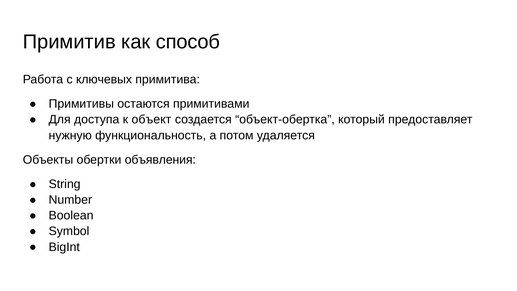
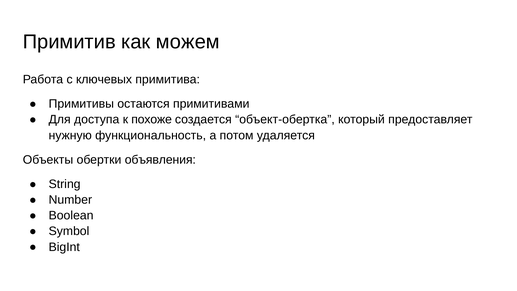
способ: способ -> можем (188, 42)
объект: объект -> похоже (152, 120)
